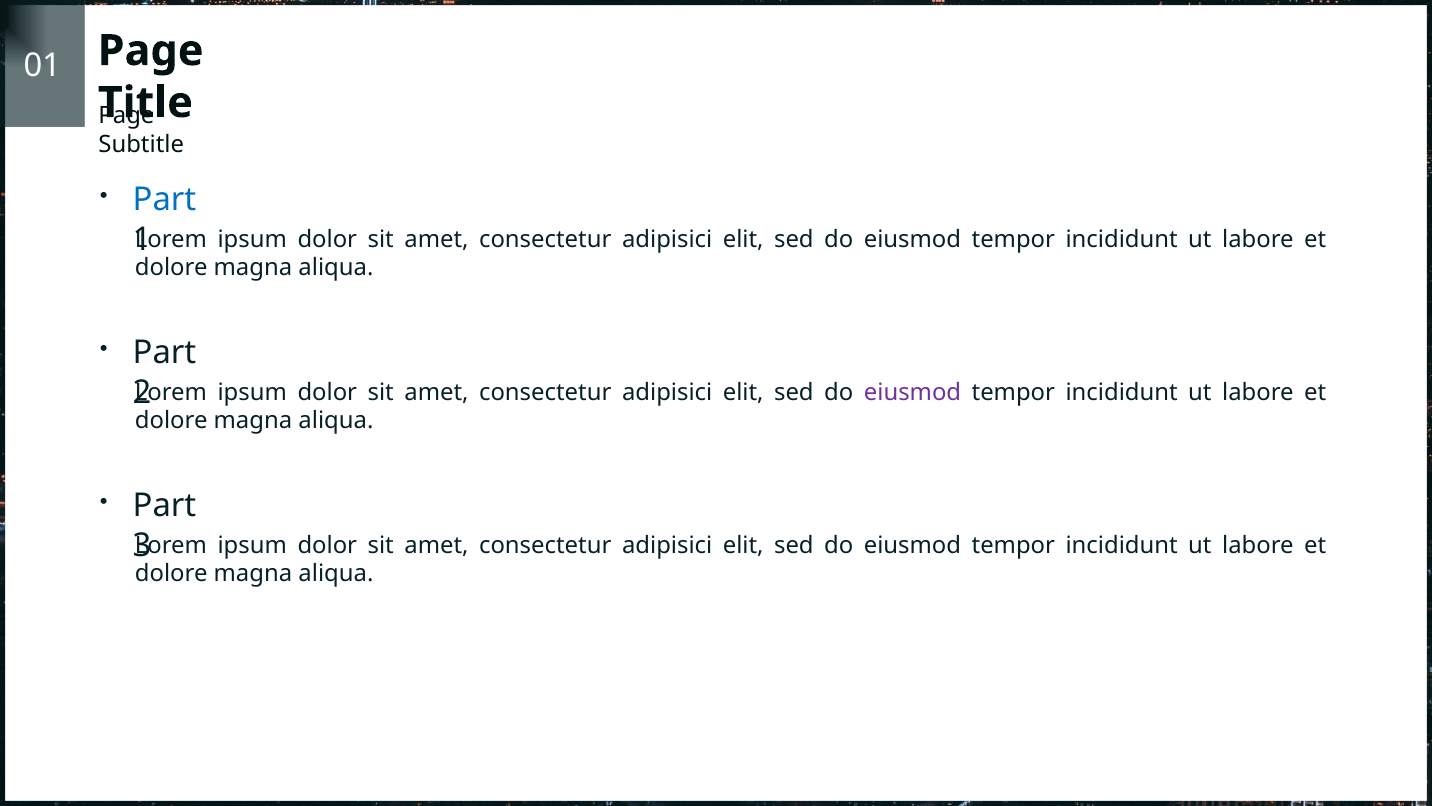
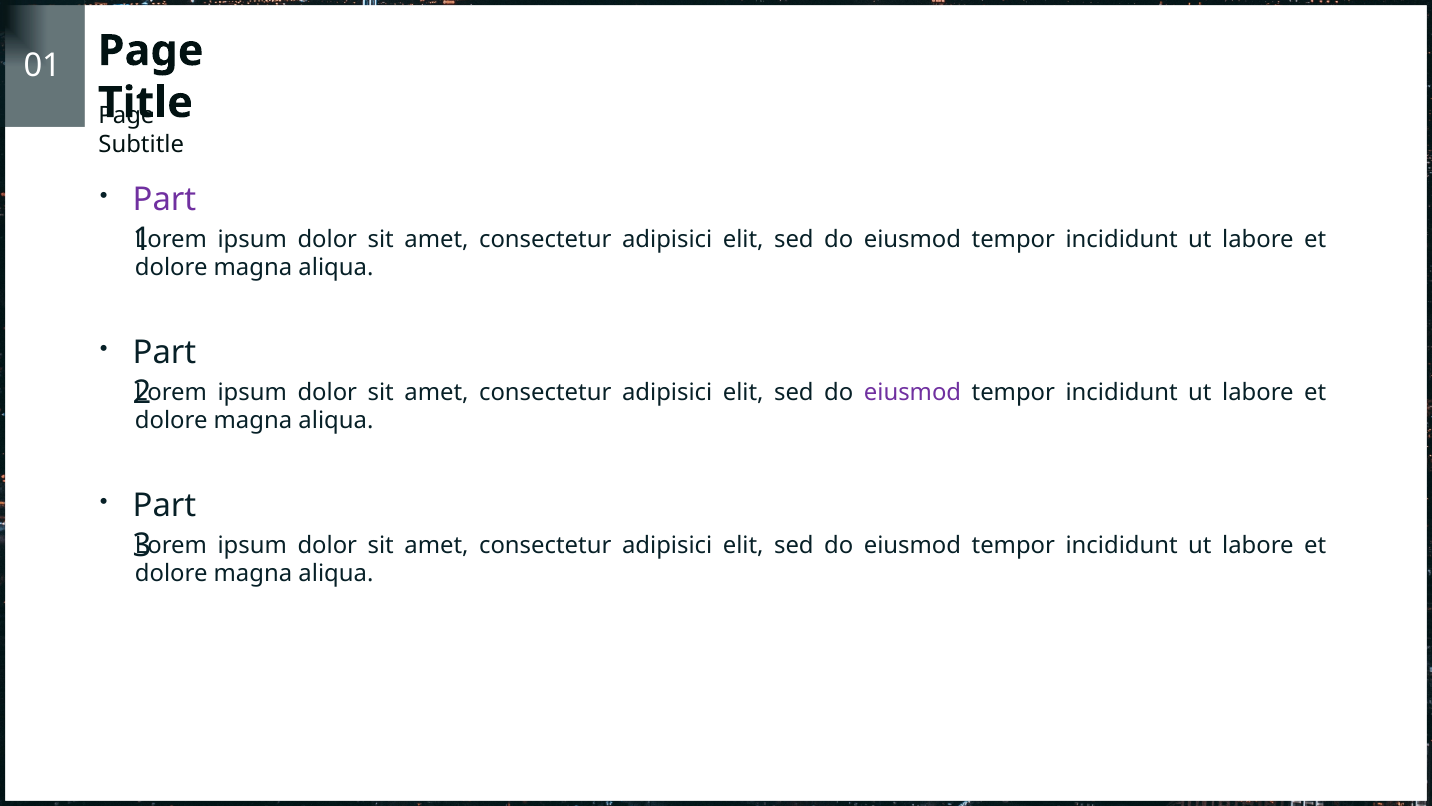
Part colour: blue -> purple (165, 200)
